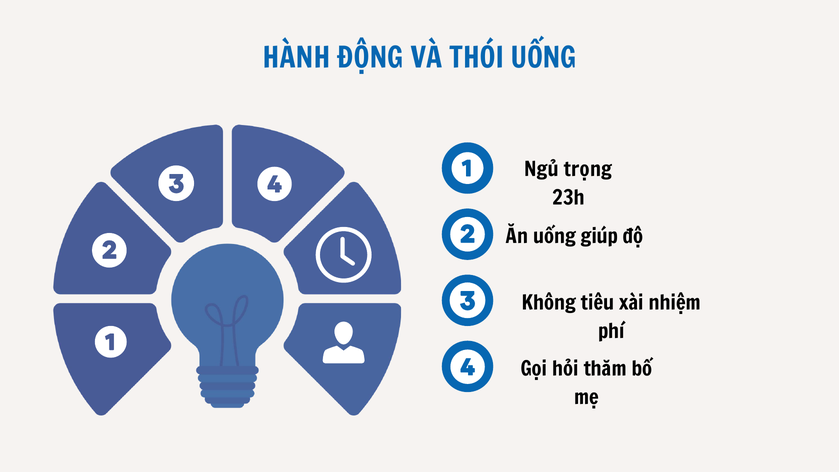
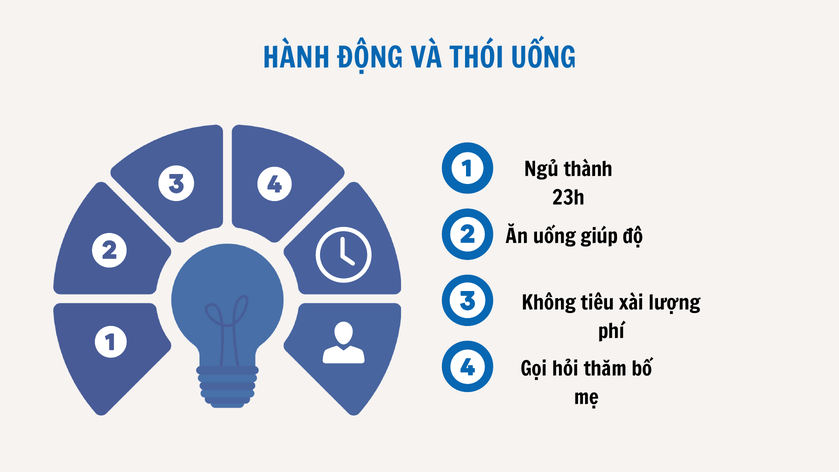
trọng: trọng -> thành (588, 170)
nhiệm: nhiệm -> lượng (675, 303)
